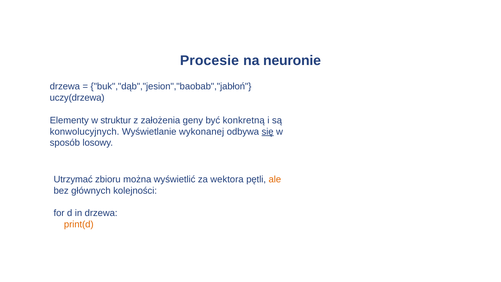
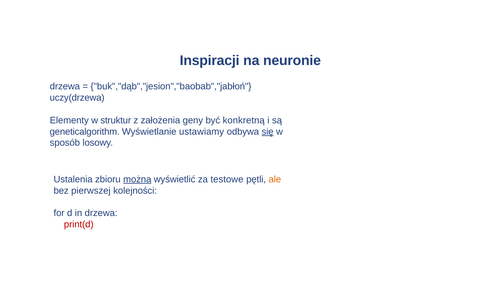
Procesie: Procesie -> Inspiracji (210, 61)
konwolucyjnych: konwolucyjnych -> geneticalgorithm (85, 132)
wykonanej: wykonanej -> ustawiamy (202, 132)
Utrzymać: Utrzymać -> Ustalenia (73, 179)
można underline: none -> present (137, 179)
wektora: wektora -> testowe (227, 179)
głównych: głównych -> pierwszej (91, 190)
print(d colour: orange -> red (79, 224)
